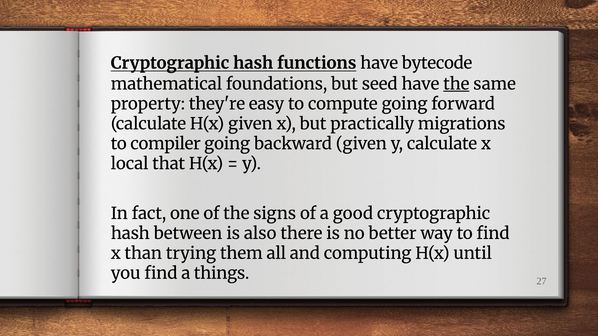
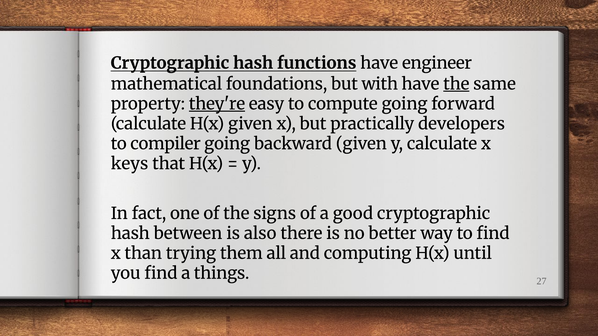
bytecode: bytecode -> engineer (437, 63)
seed: seed -> with (380, 84)
they're underline: none -> present (217, 104)
migrations: migrations -> developers (462, 124)
local: local -> keys (130, 164)
